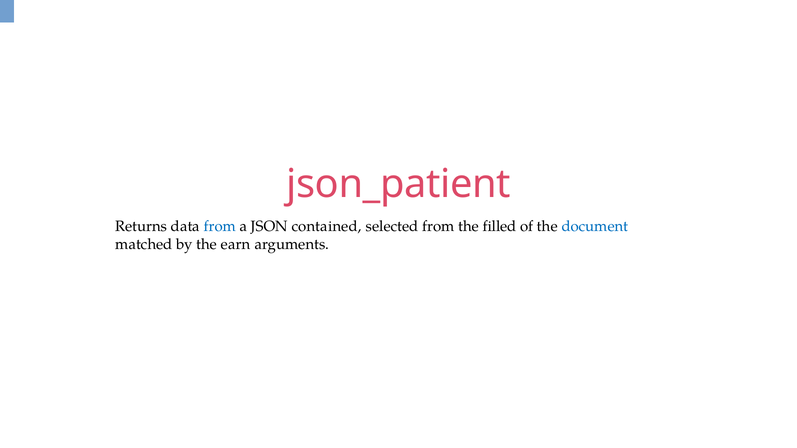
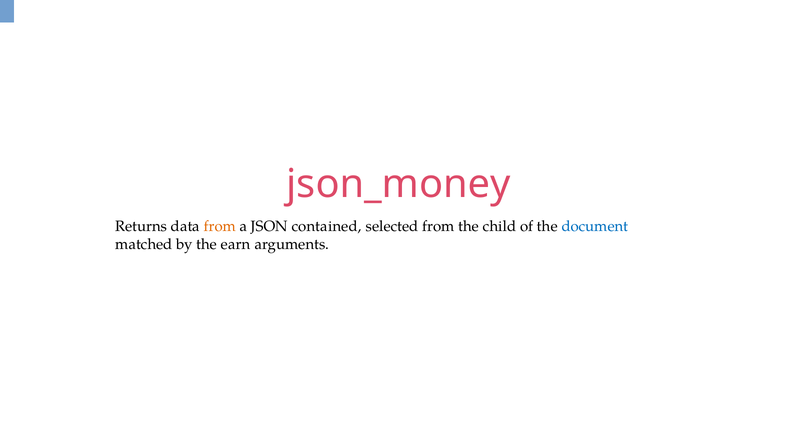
json_patient: json_patient -> json_money (398, 184)
from colour: blue -> orange (220, 226)
filled: filled -> child (500, 226)
